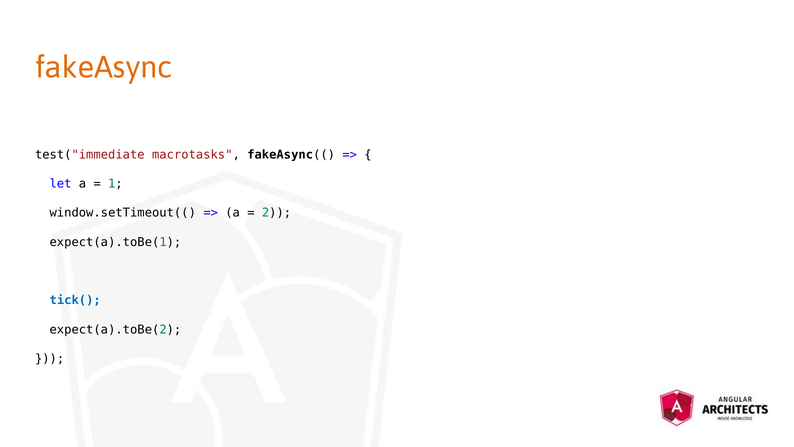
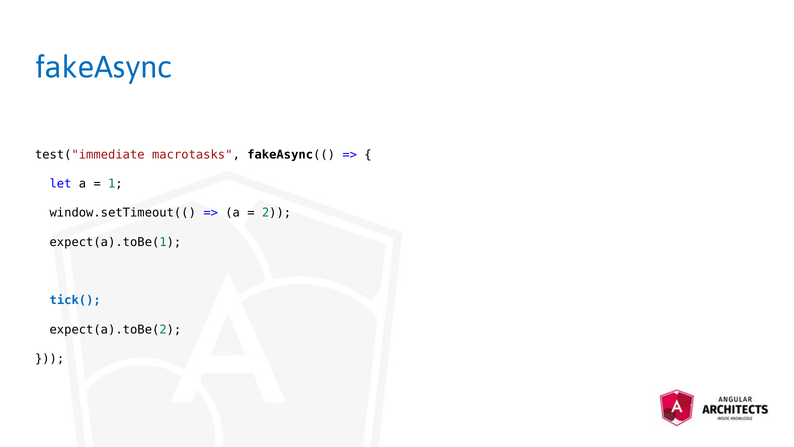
fakeAsync colour: orange -> blue (104, 67)
